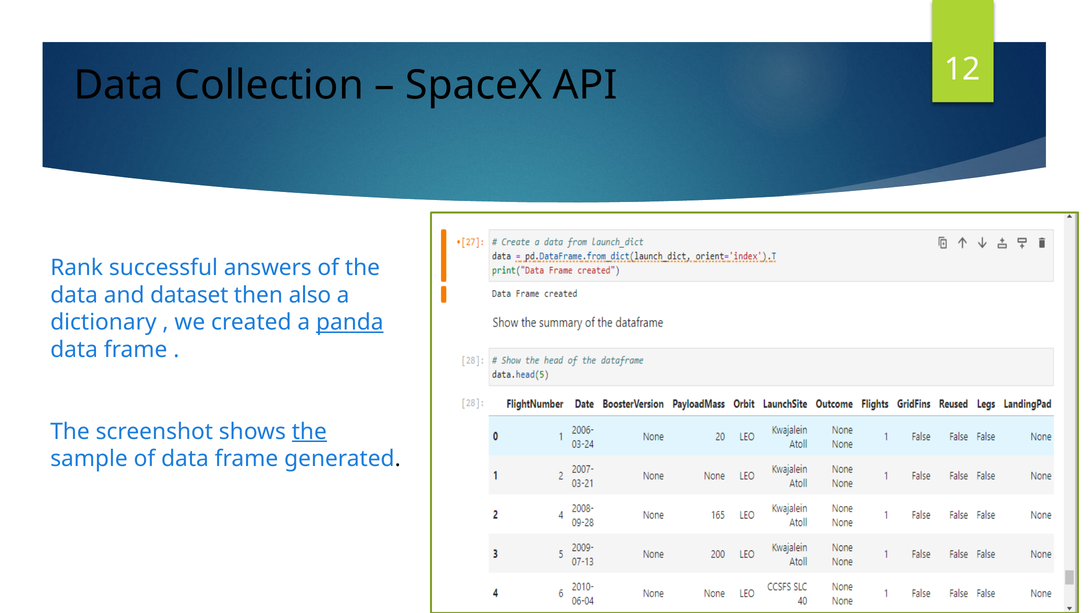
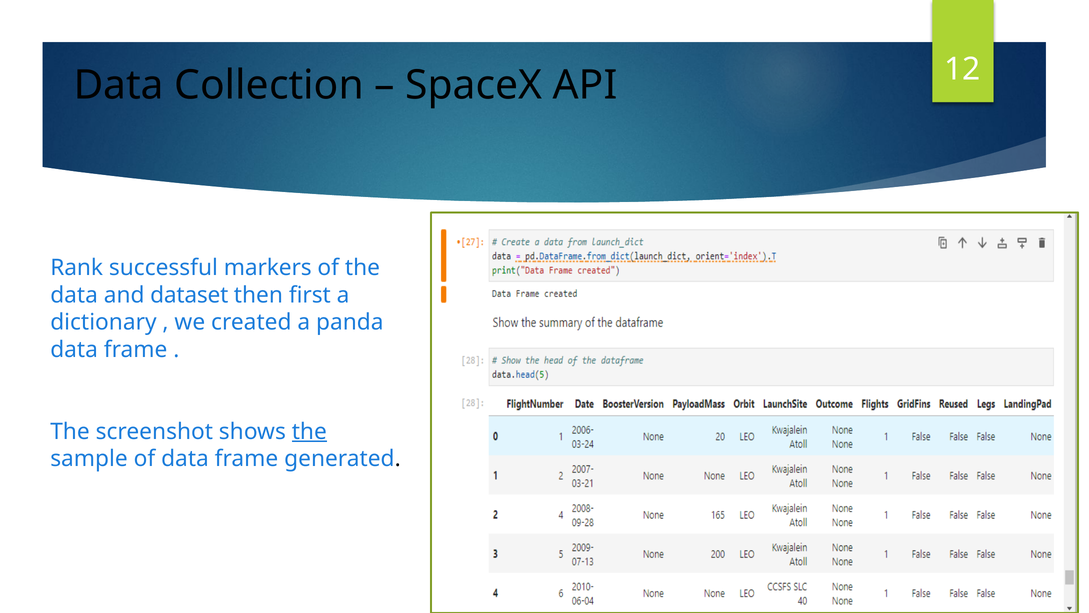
answers: answers -> markers (268, 268)
also: also -> first (310, 295)
panda underline: present -> none (350, 322)
